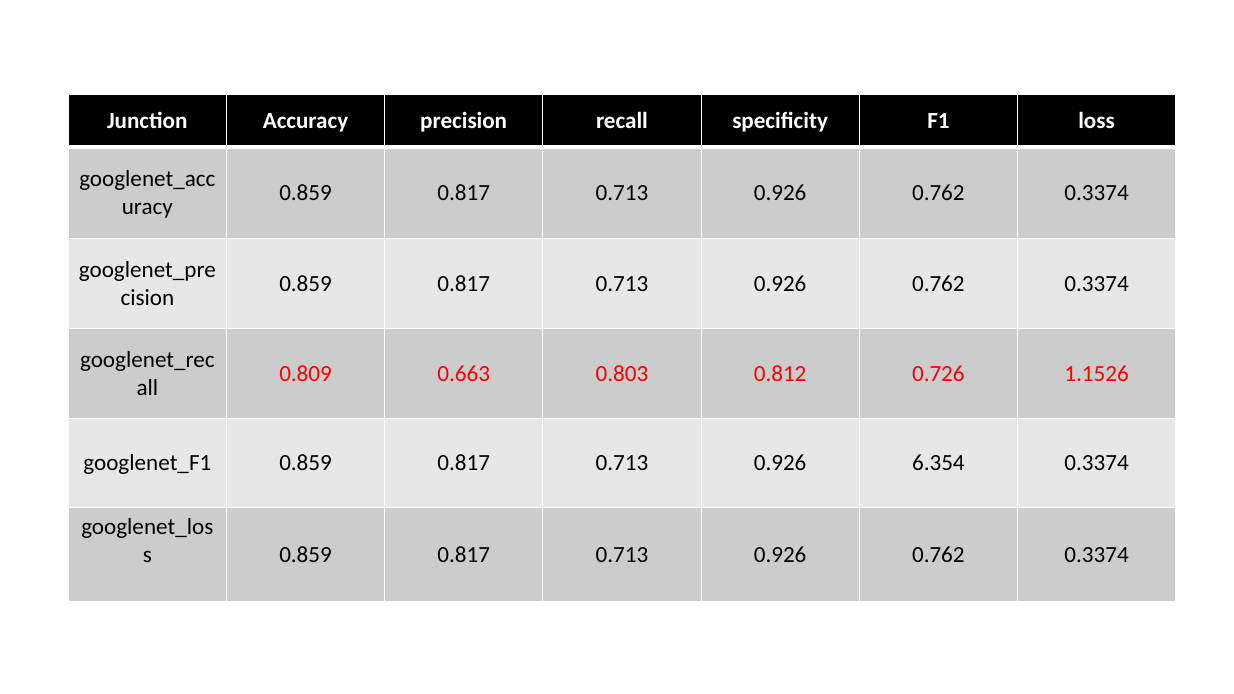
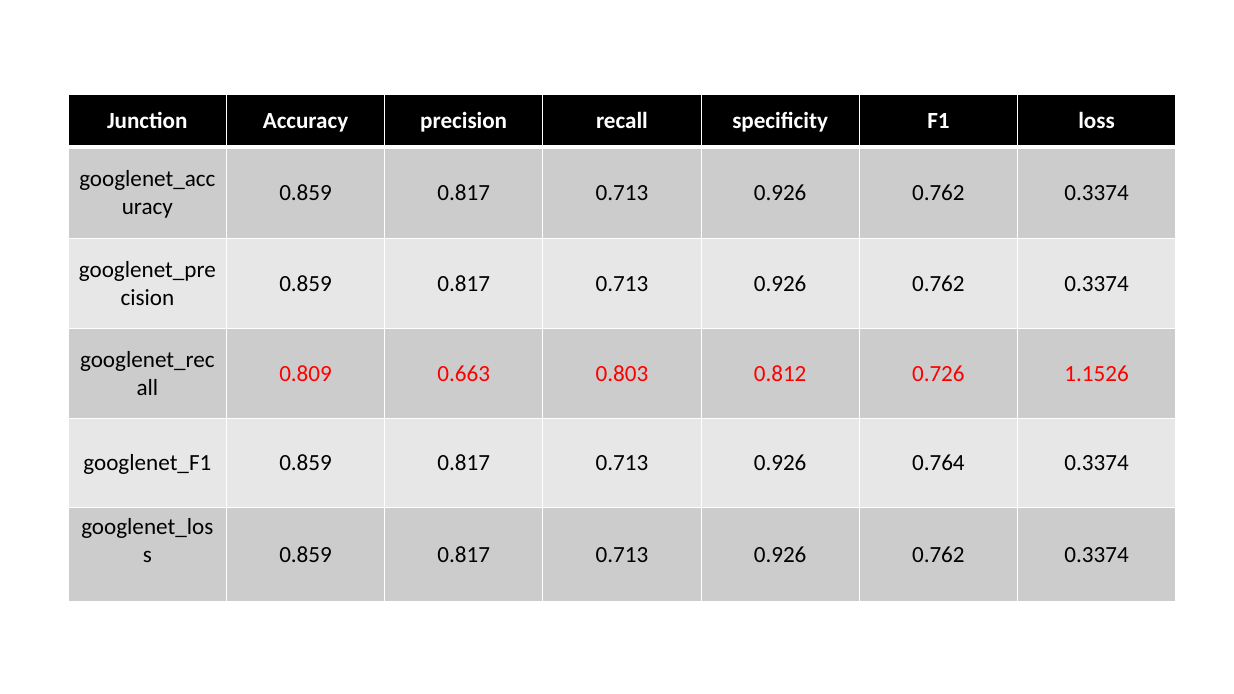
6.354: 6.354 -> 0.764 (938, 463)
